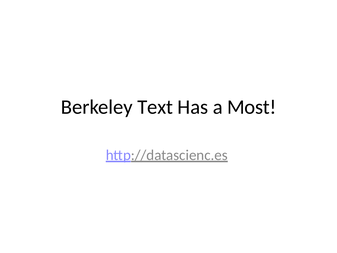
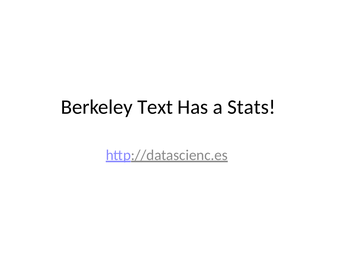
Most: Most -> Stats (251, 107)
